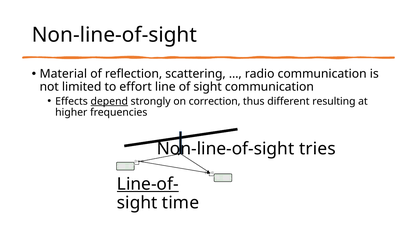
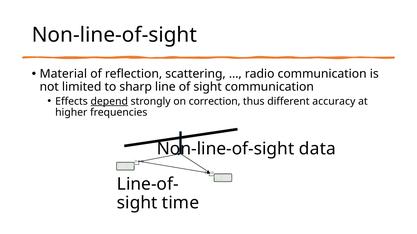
effort: effort -> sharp (136, 87)
resulting: resulting -> accuracy (334, 102)
tries: tries -> data (317, 149)
Line-of- underline: present -> none (148, 185)
